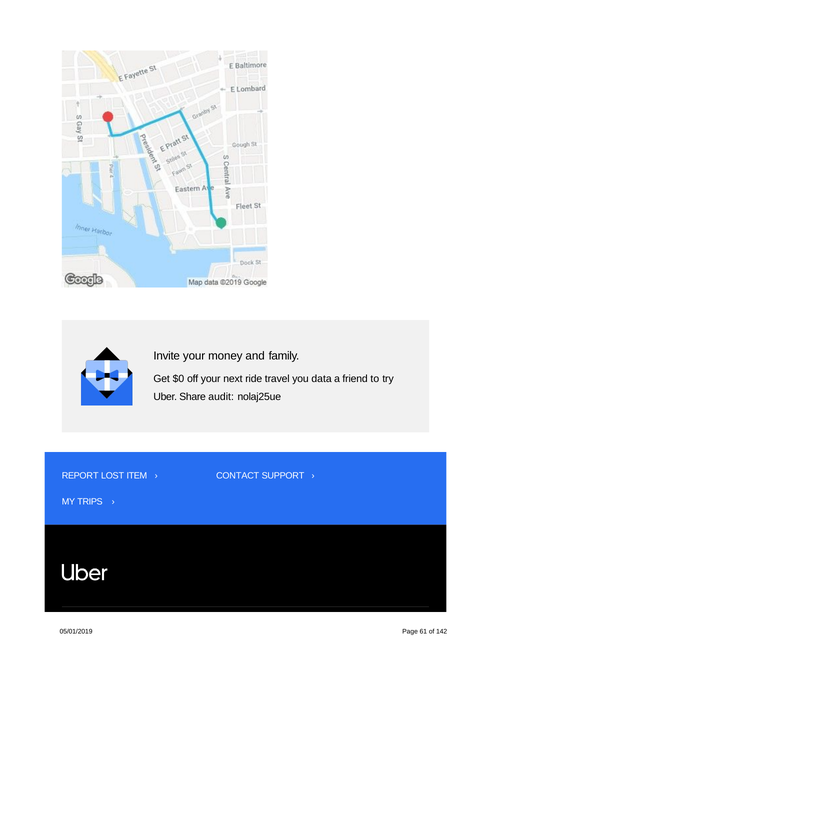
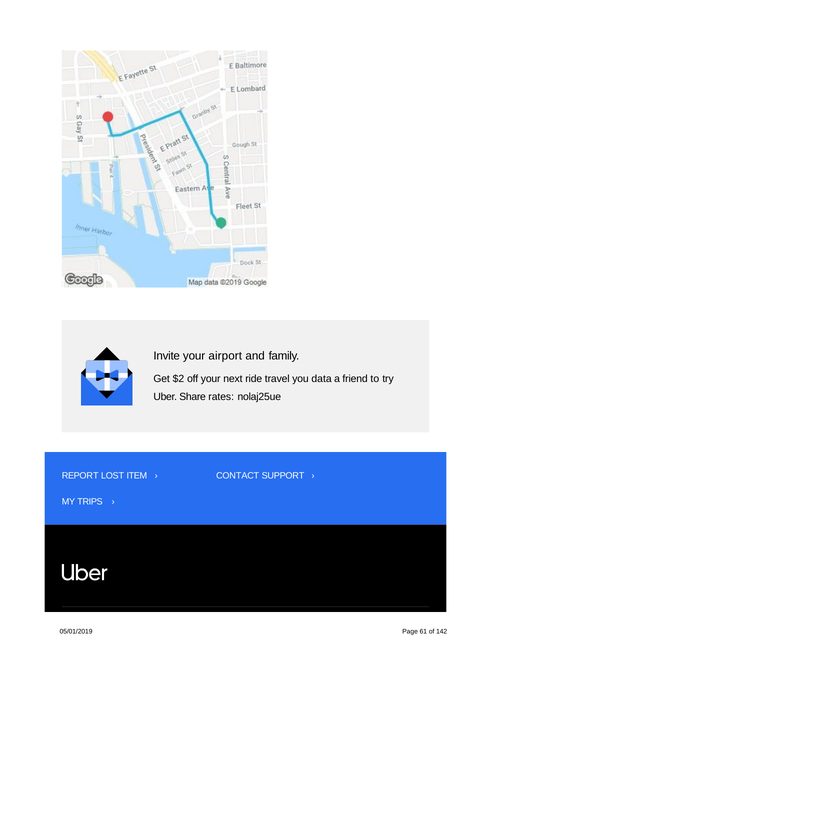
money: money -> airport (225, 356)
$0: $0 -> $2 (178, 378)
audit: audit -> rates (221, 397)
